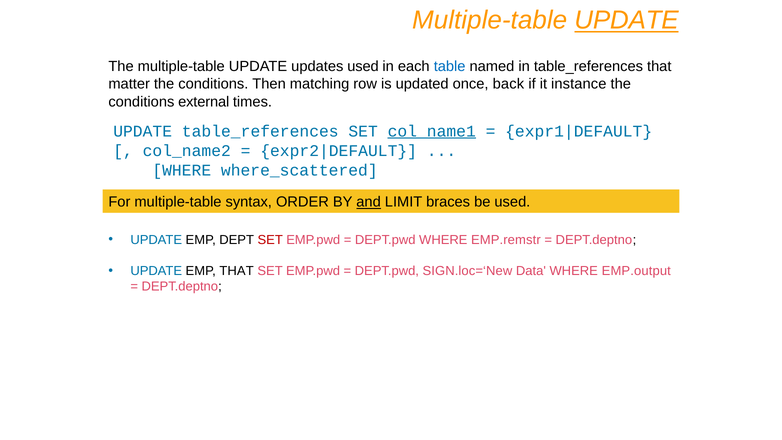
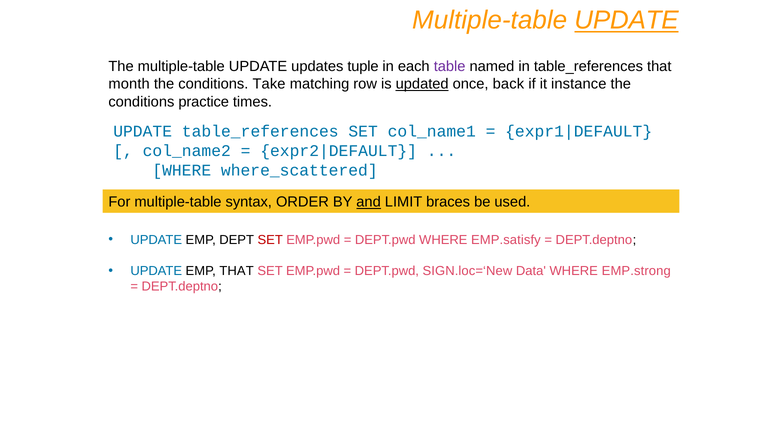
updates used: used -> tuple (363, 66)
table colour: blue -> purple (450, 66)
matter: matter -> month (129, 84)
Then: Then -> Take (269, 84)
updated underline: none -> present (422, 84)
external: external -> practice (204, 102)
col_name1 underline: present -> none (432, 131)
EMP.remstr: EMP.remstr -> EMP.satisfy (506, 240)
EMP.output: EMP.output -> EMP.strong (636, 271)
